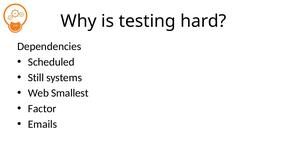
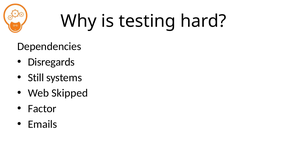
Scheduled: Scheduled -> Disregards (51, 62)
Smallest: Smallest -> Skipped (70, 93)
